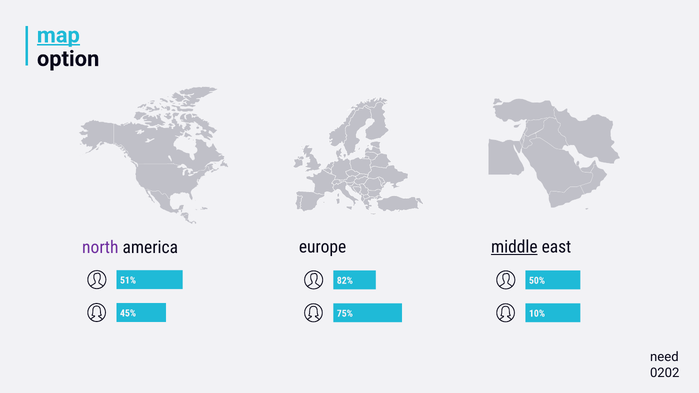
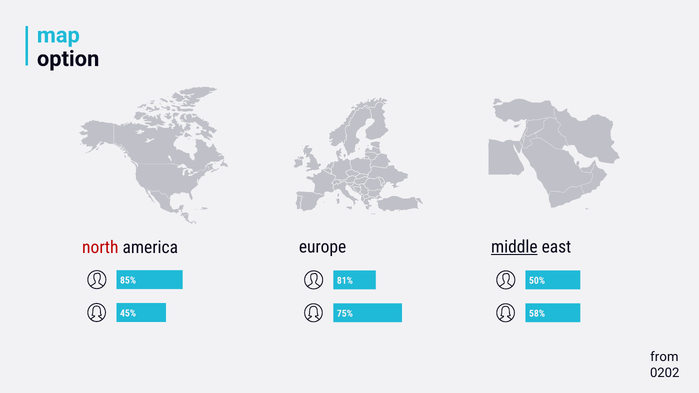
map underline: present -> none (58, 35)
north colour: purple -> red (100, 248)
51%: 51% -> 85% (128, 280)
82%: 82% -> 81% (345, 281)
10%: 10% -> 58% (537, 314)
need: need -> from (664, 357)
